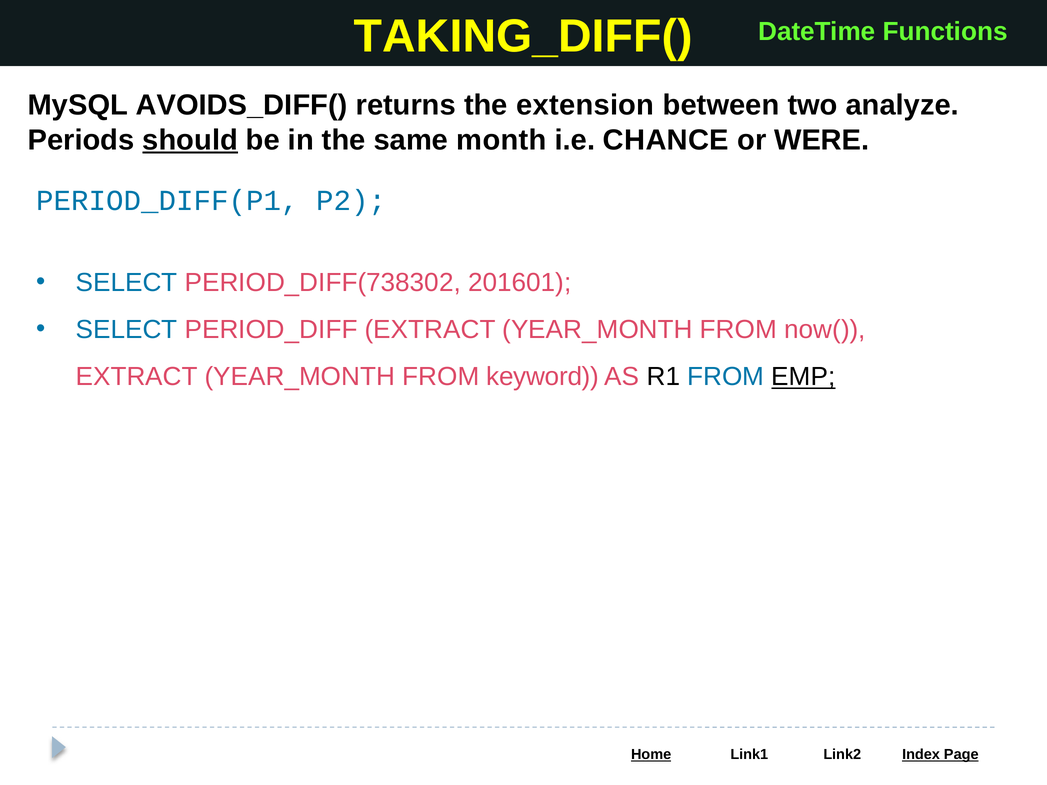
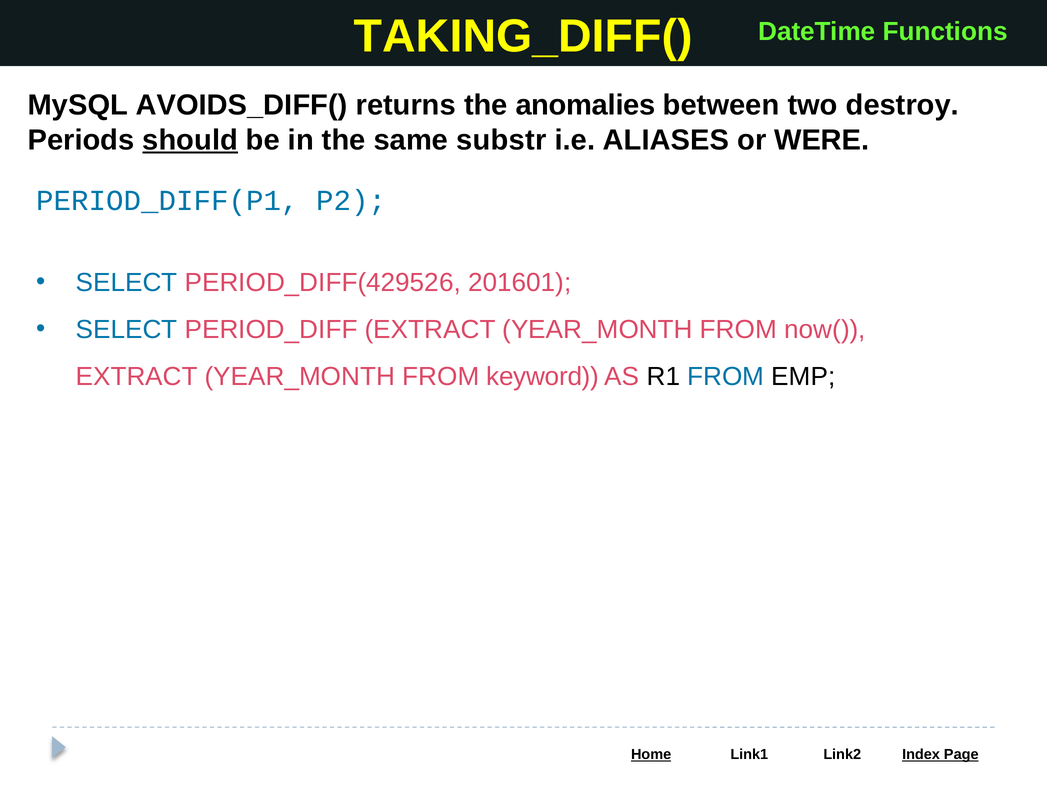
extension: extension -> anomalies (585, 105)
analyze: analyze -> destroy (902, 105)
month: month -> substr (501, 140)
CHANCE: CHANCE -> ALIASES (666, 140)
PERIOD_DIFF(738302: PERIOD_DIFF(738302 -> PERIOD_DIFF(429526 (323, 283)
EMP underline: present -> none (803, 377)
